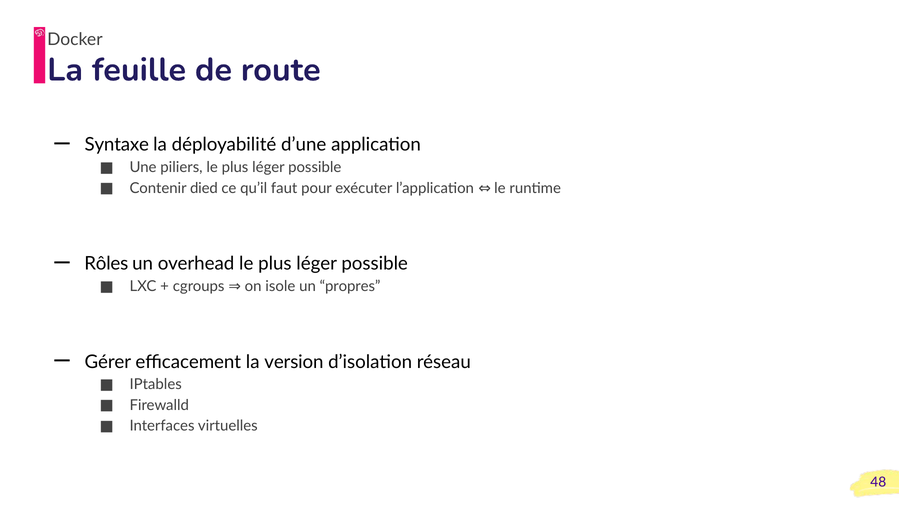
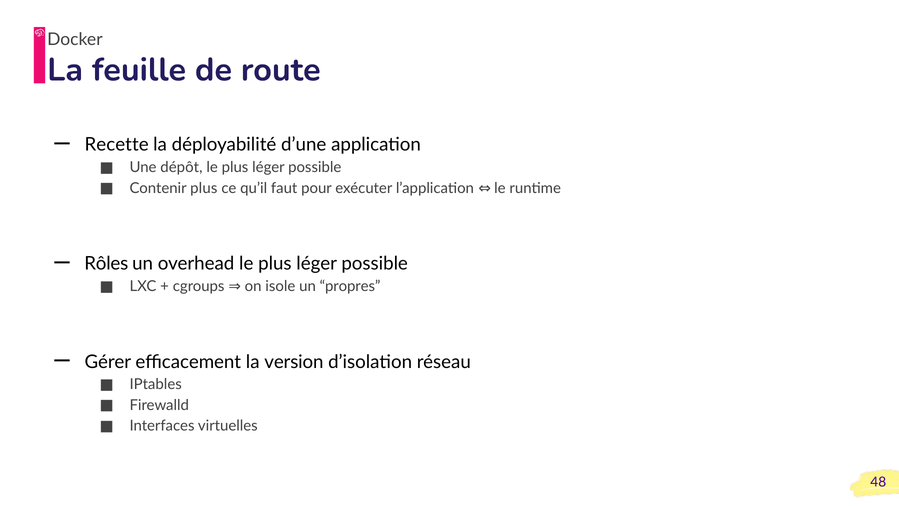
Syntaxe: Syntaxe -> Recette (117, 145)
piliers: piliers -> dépôt (181, 167)
Contenir died: died -> plus (204, 188)
